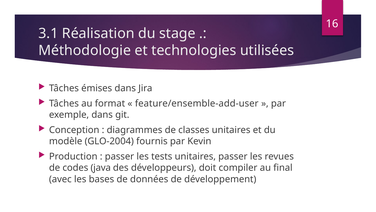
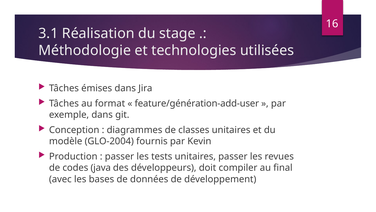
feature/ensemble-add-user: feature/ensemble-add-user -> feature/génération-add-user (197, 103)
